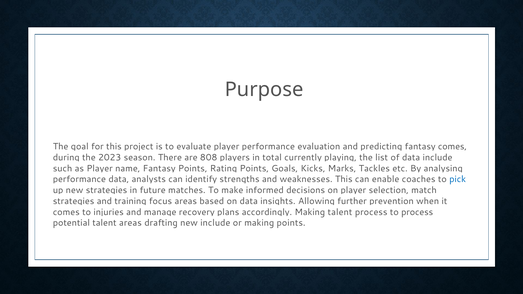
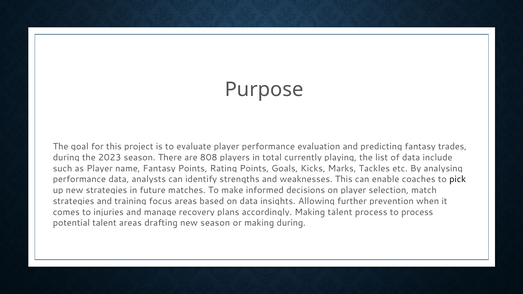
comes: comes -> trades (452, 147)
pick colour: blue -> black (458, 179)
new include: include -> season (215, 223)
making points: points -> during (291, 223)
